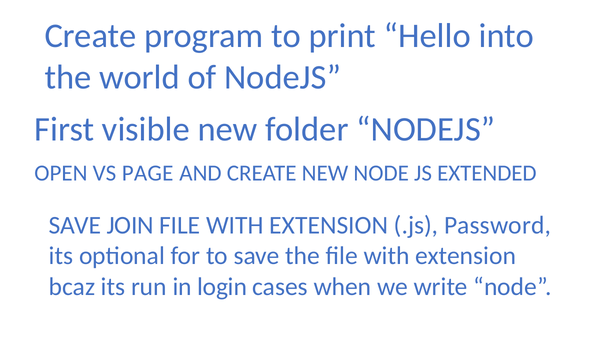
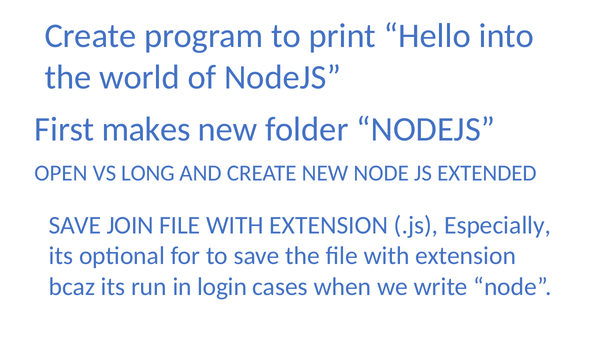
visible: visible -> makes (146, 129)
PAGE: PAGE -> LONG (148, 173)
Password: Password -> Especially (498, 226)
